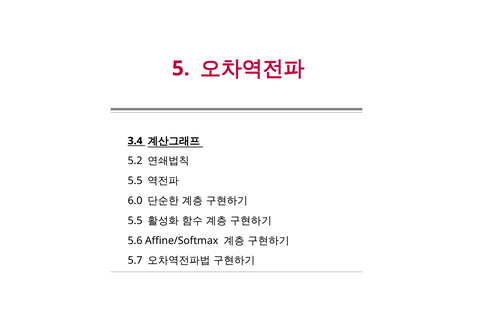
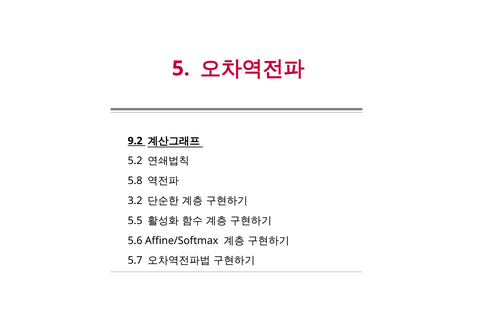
3.4: 3.4 -> 9.2 (135, 141)
5.5: 5.5 -> 5.8 (135, 181)
6.0: 6.0 -> 3.2 (135, 201)
